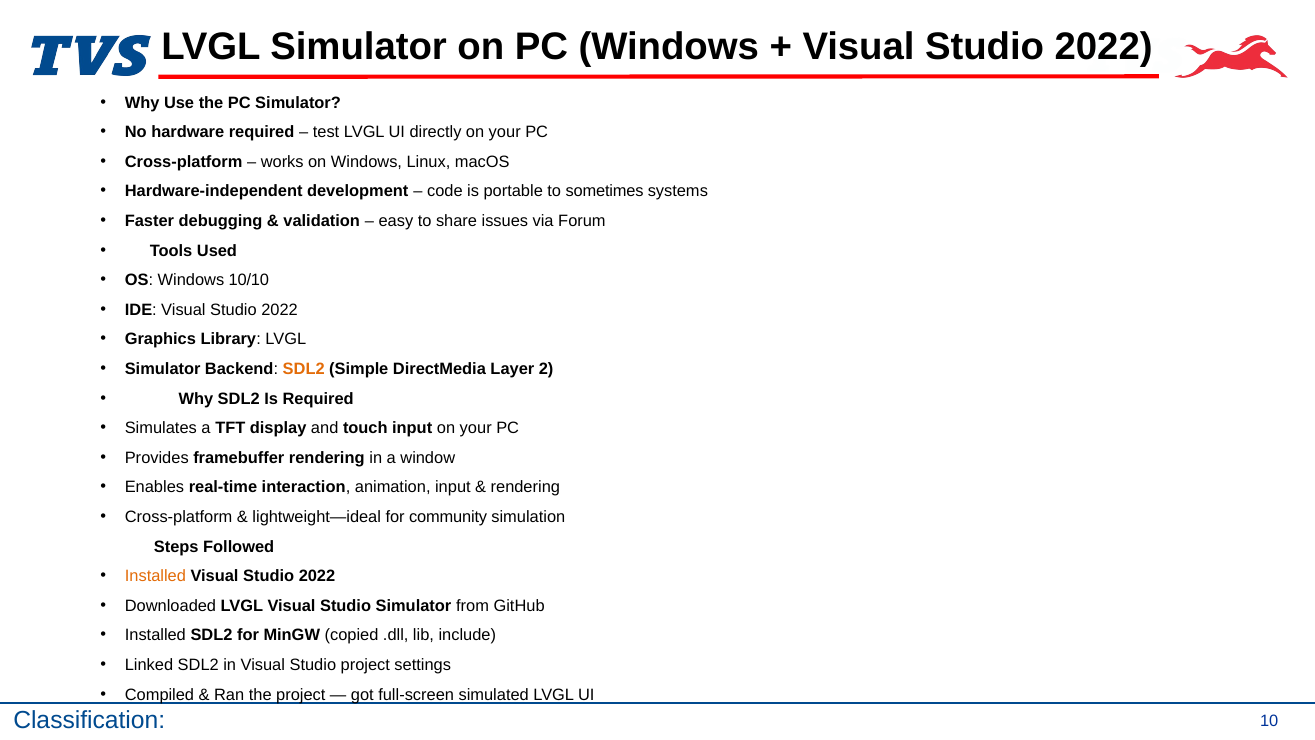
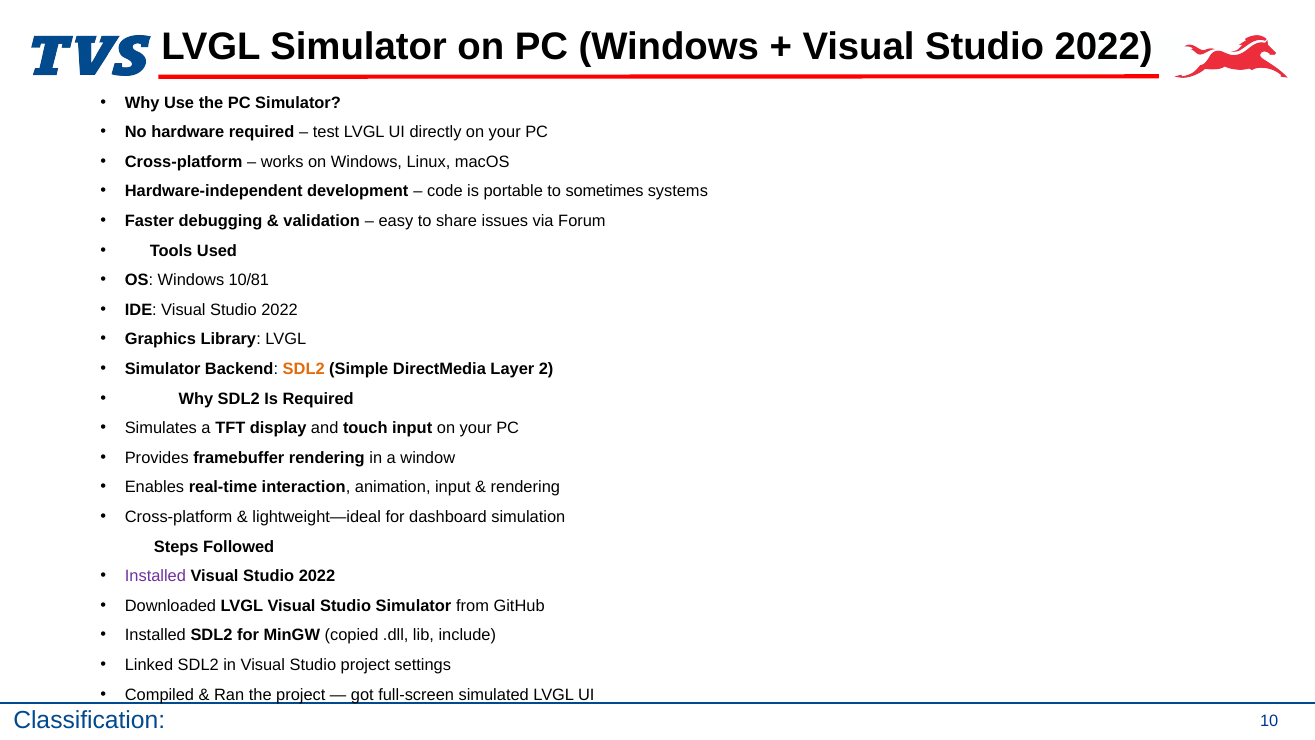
10/10: 10/10 -> 10/81 (249, 280)
community: community -> dashboard (448, 517)
Installed colour: orange -> purple (155, 576)
